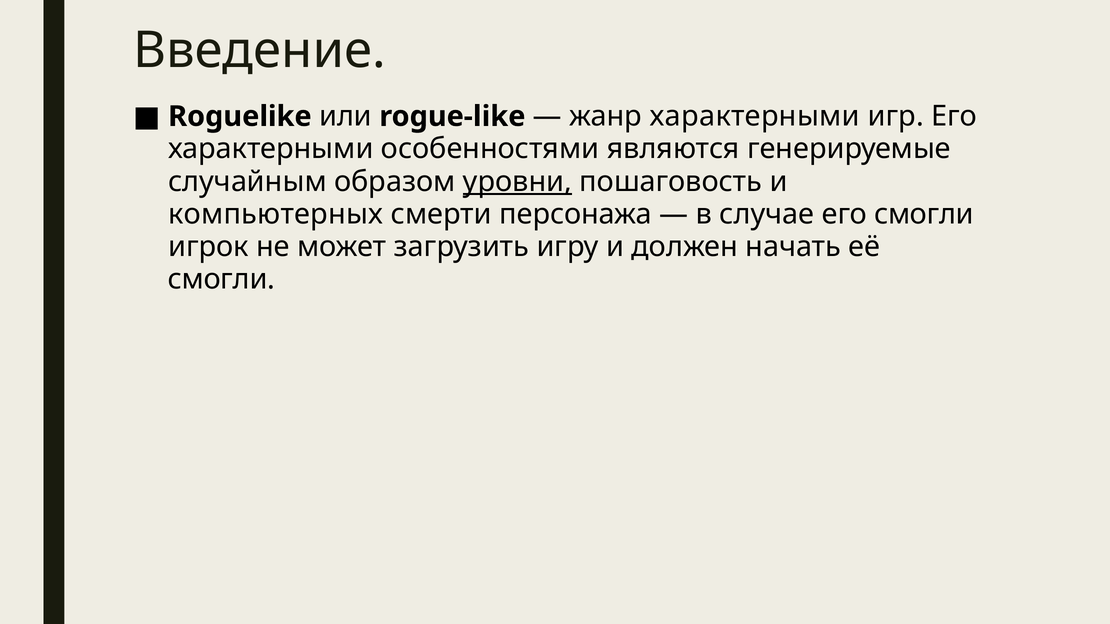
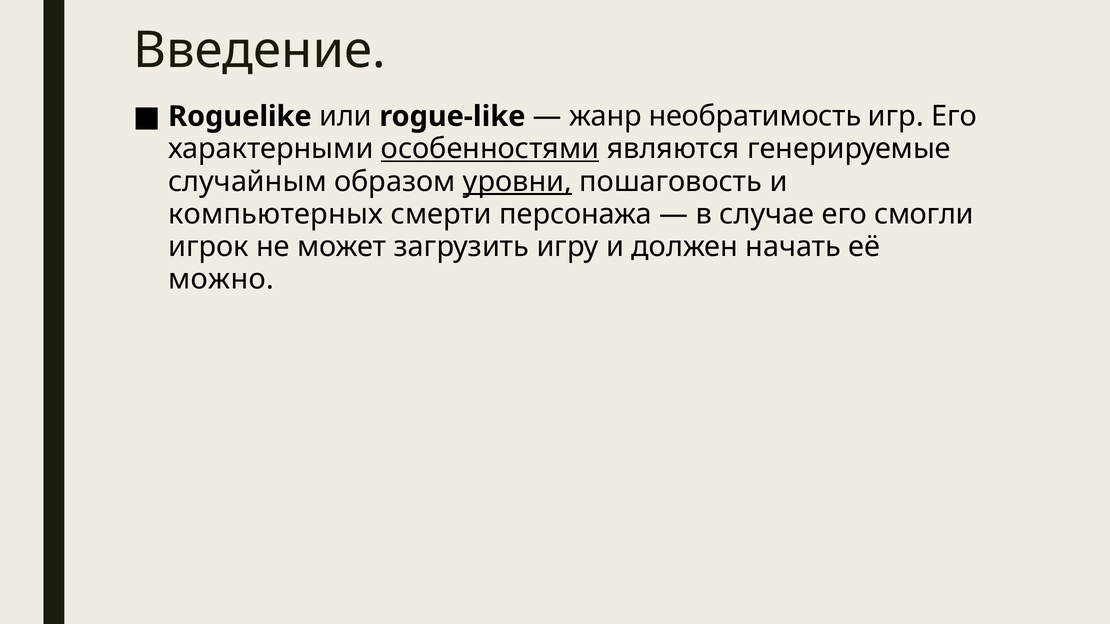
жанр характерными: характерными -> необратимость (755, 116)
особенностями underline: none -> present (490, 149)
смогли: смогли -> можно (221, 279)
